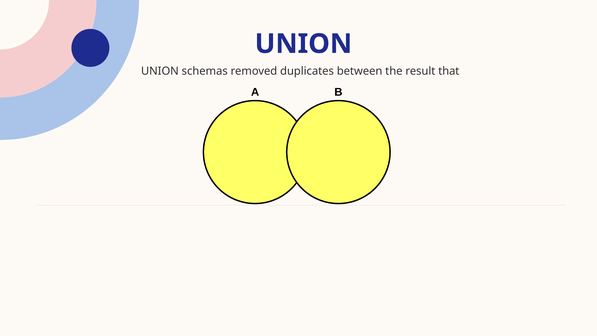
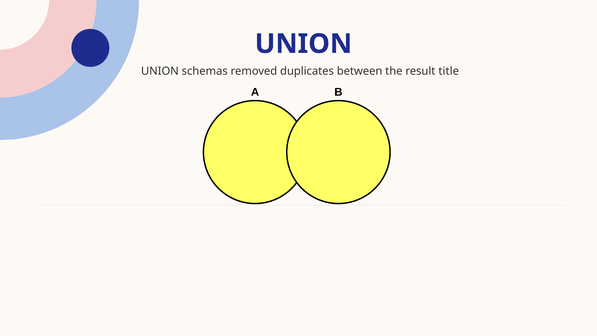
that: that -> title (449, 71)
